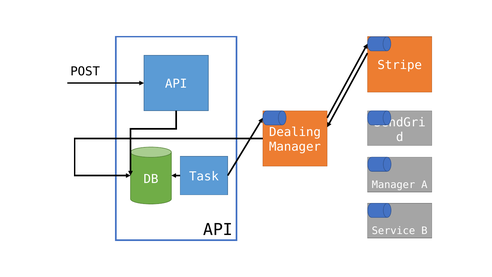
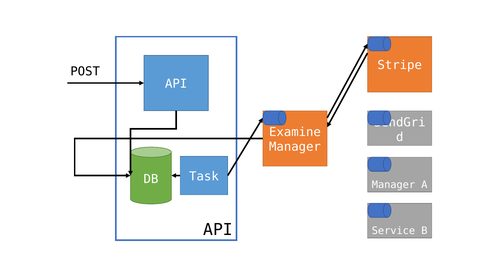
Dealing: Dealing -> Examine (295, 132)
